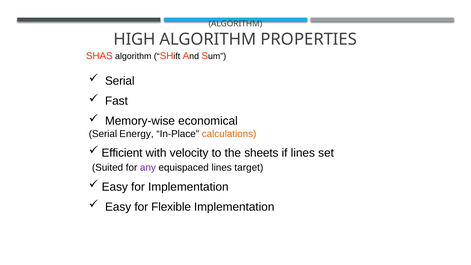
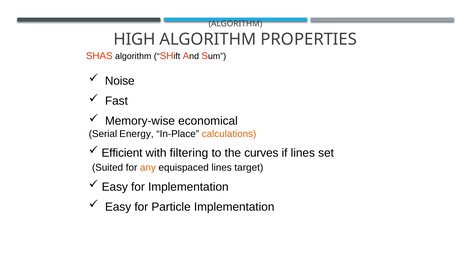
Serial: Serial -> Noise (120, 81)
velocity: velocity -> filtering (189, 153)
sheets: sheets -> curves (261, 153)
any colour: purple -> orange (148, 168)
Flexible: Flexible -> Particle (171, 207)
